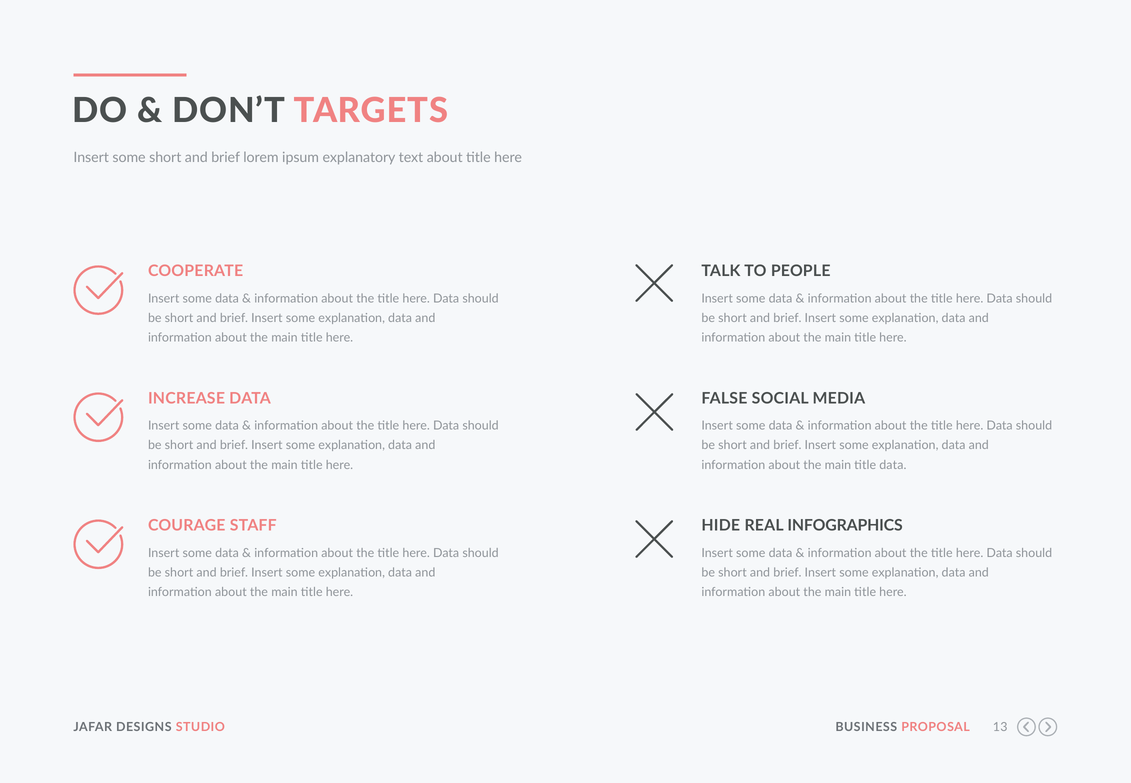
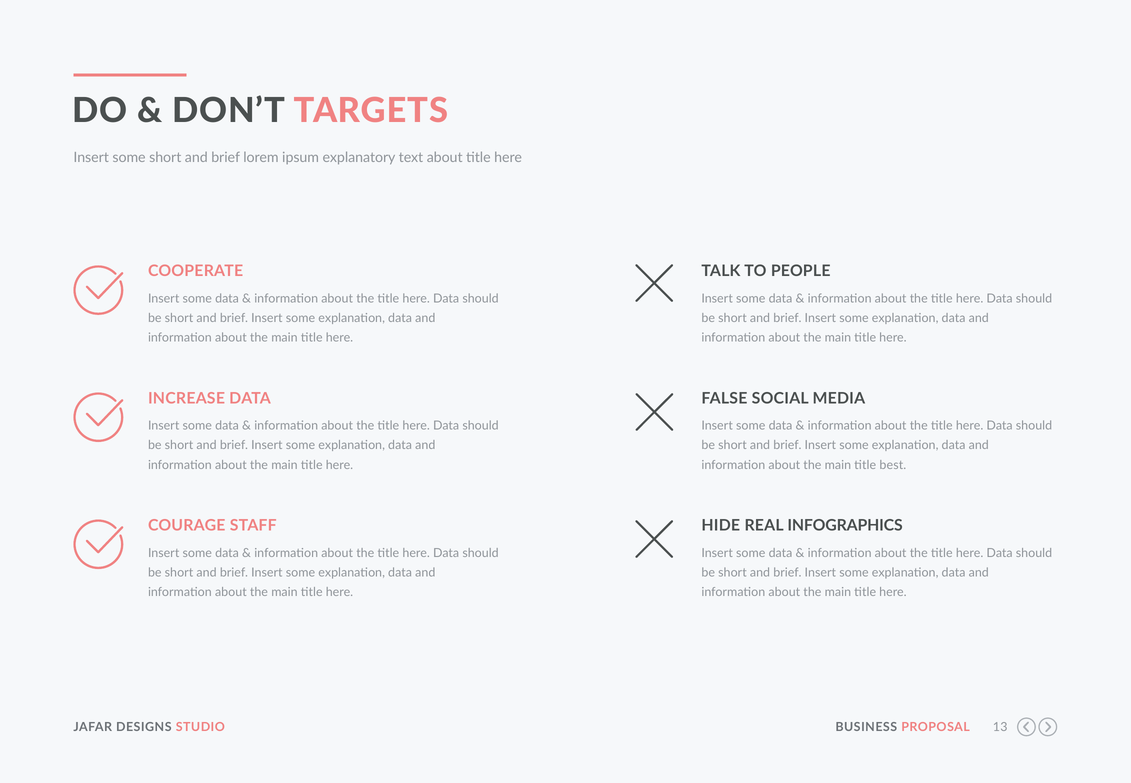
title data: data -> best (893, 465)
